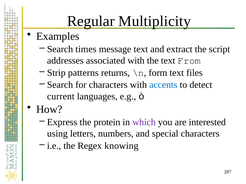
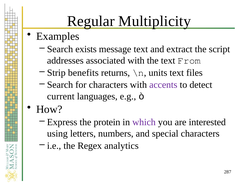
times: times -> exists (86, 49)
patterns: patterns -> benefits (83, 73)
form: form -> units (158, 73)
accents colour: blue -> purple (163, 85)
knowing: knowing -> analytics (121, 146)
